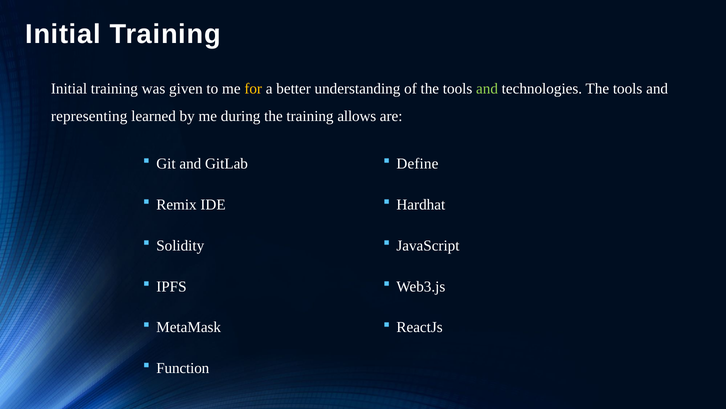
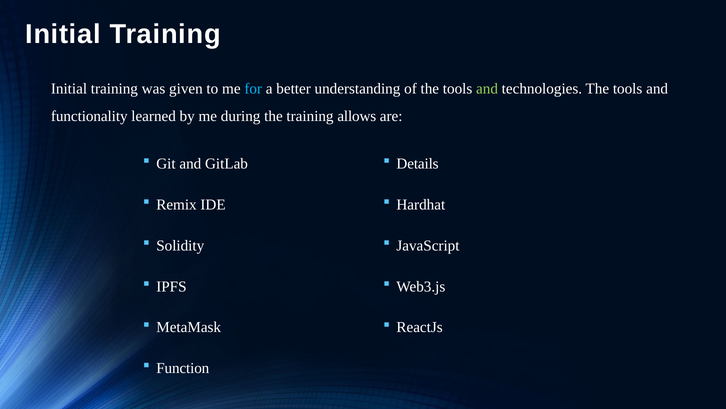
for colour: yellow -> light blue (253, 89)
representing: representing -> functionality (89, 116)
Define: Define -> Details (418, 164)
